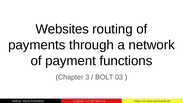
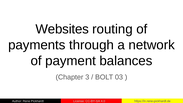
functions: functions -> balances (126, 61)
